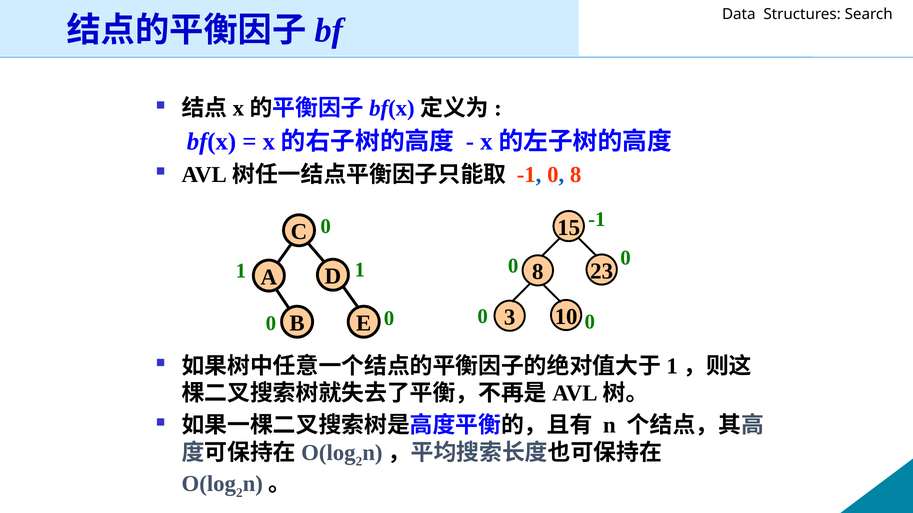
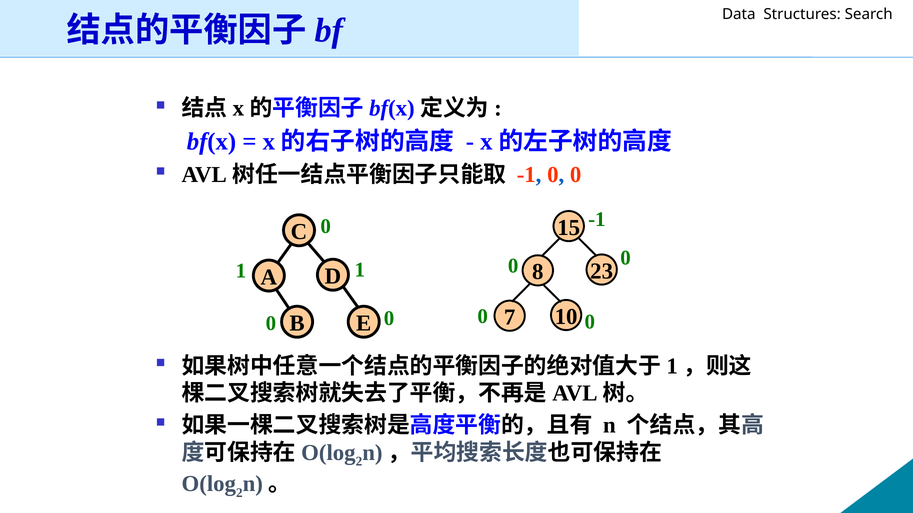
8: 8 -> 0 (576, 175)
3: 3 -> 7 (510, 318)
